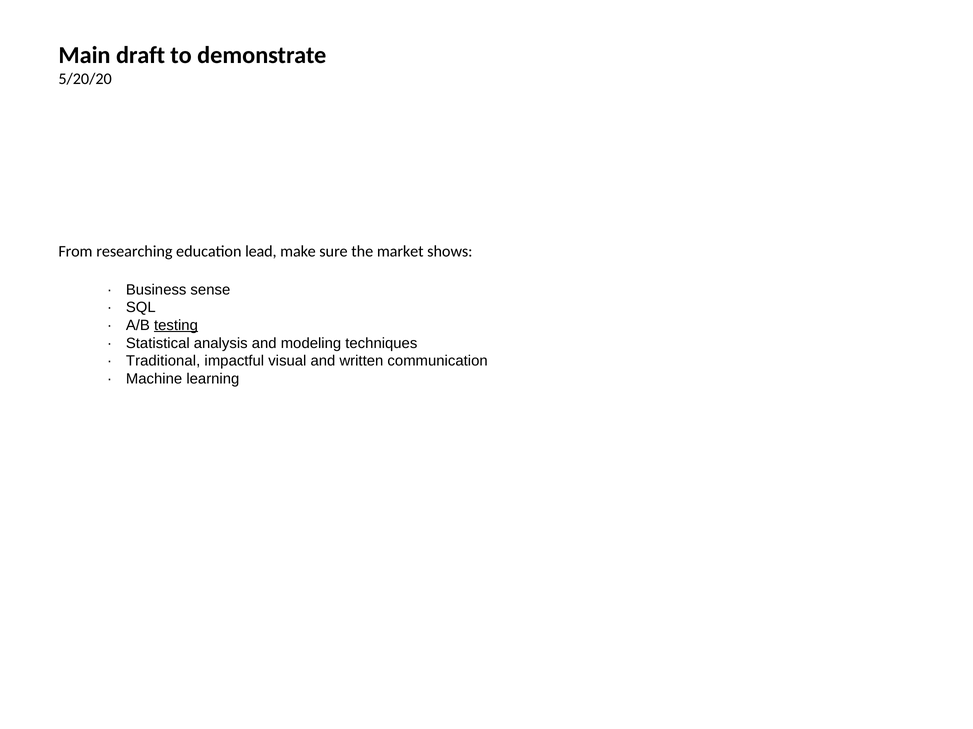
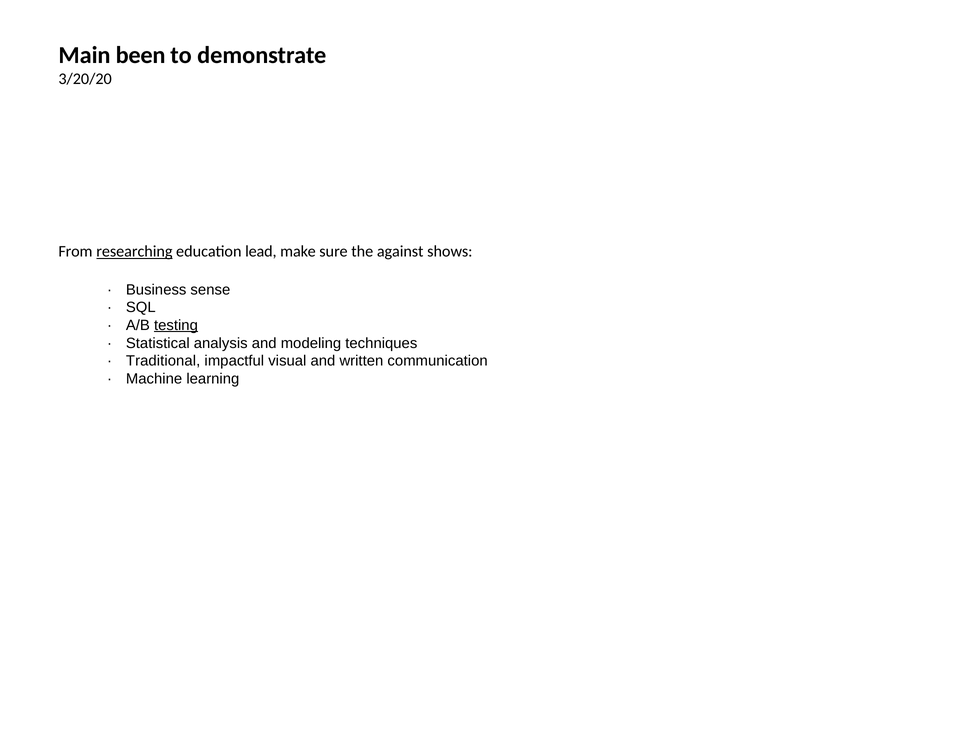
draft: draft -> been (141, 55)
5/20/20: 5/20/20 -> 3/20/20 (85, 79)
researching underline: none -> present (134, 252)
market: market -> against (400, 252)
